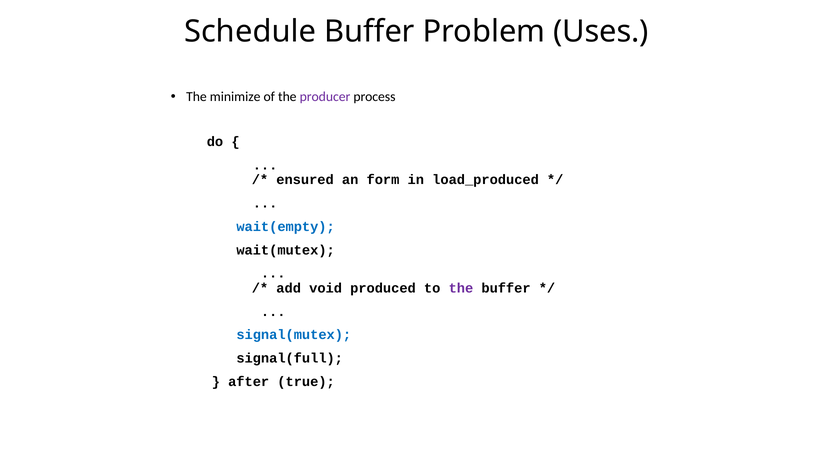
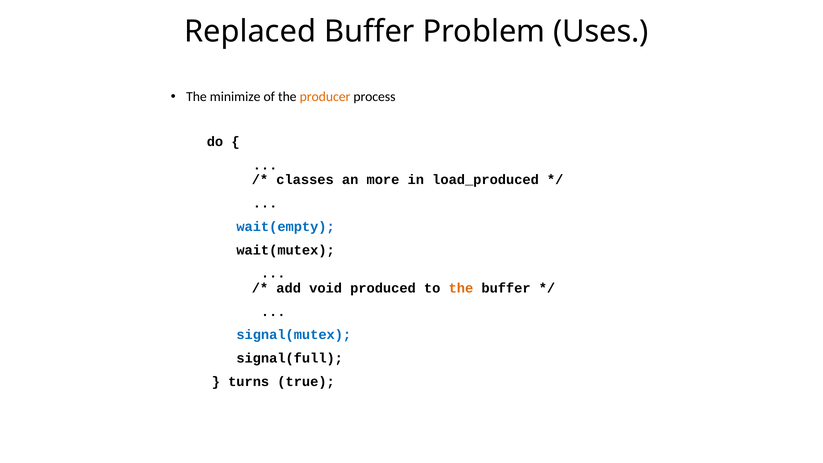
Schedule: Schedule -> Replaced (250, 31)
producer colour: purple -> orange (325, 97)
ensured: ensured -> classes (305, 180)
form: form -> more (383, 180)
the colour: purple -> orange (461, 288)
after: after -> turns (249, 382)
